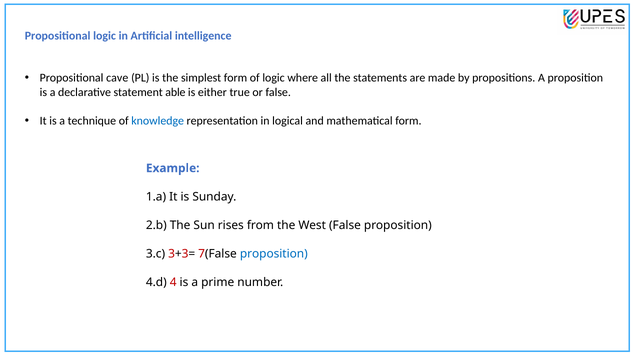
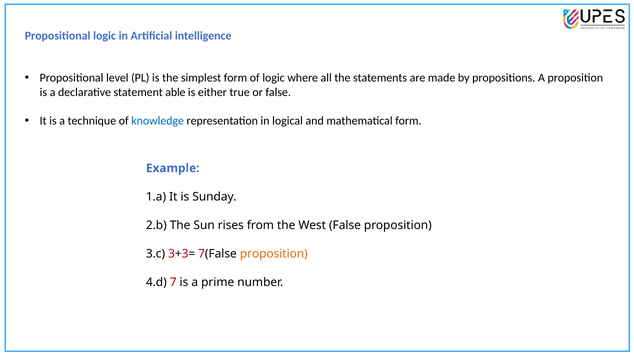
cave: cave -> level (117, 78)
proposition colour: blue -> orange (274, 254)
4: 4 -> 7 (173, 283)
